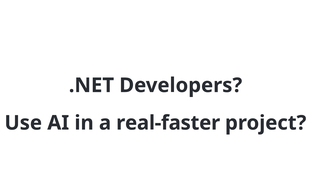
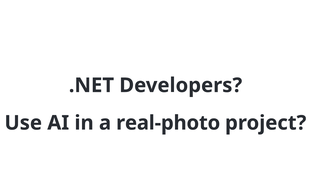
real-faster: real-faster -> real-photo (168, 123)
